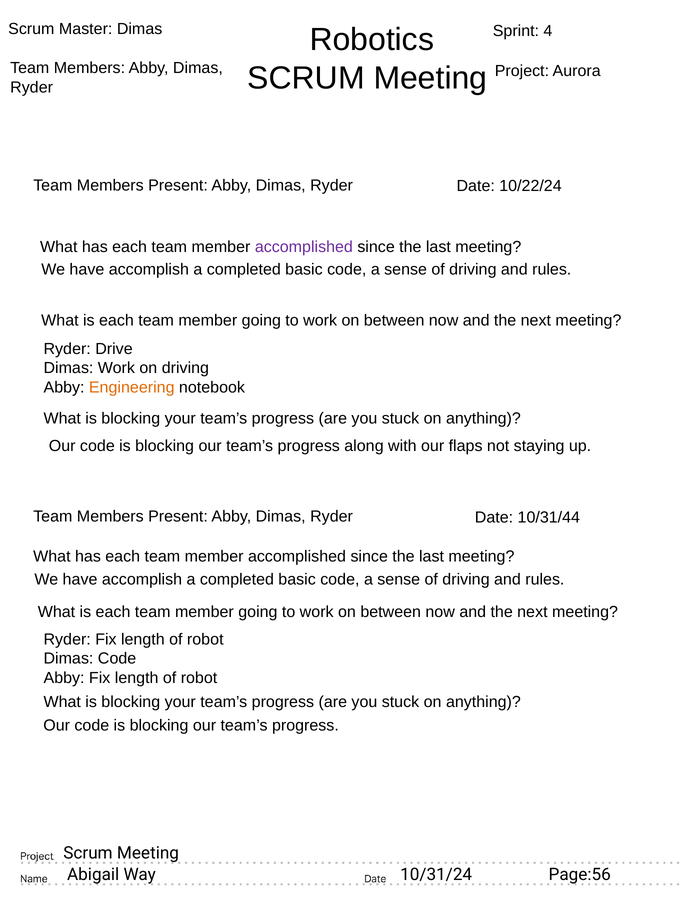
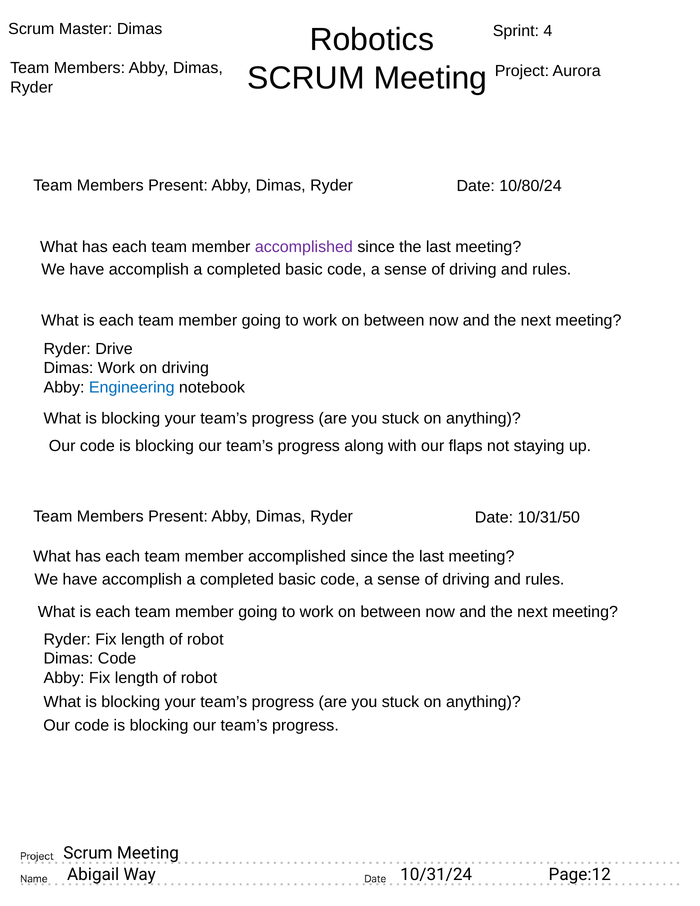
10/22/24: 10/22/24 -> 10/80/24 (531, 186)
Engineering colour: orange -> blue (132, 387)
10/31/44: 10/31/44 -> 10/31/50 (549, 517)
Page:56: Page:56 -> Page:12 (580, 874)
